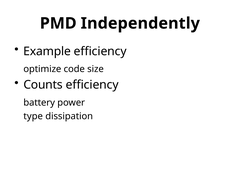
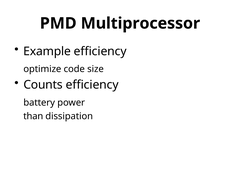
Independently: Independently -> Multiprocessor (140, 23)
type: type -> than (33, 116)
